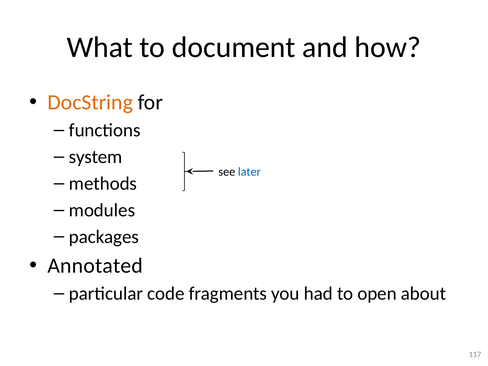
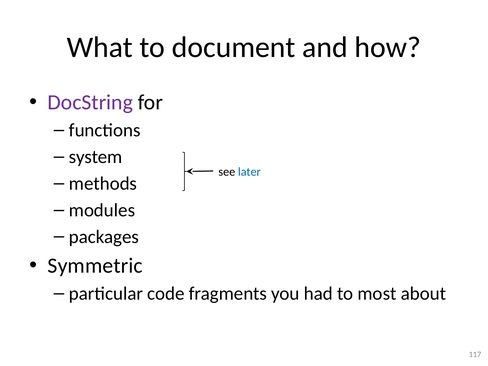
DocString colour: orange -> purple (90, 102)
Annotated: Annotated -> Symmetric (95, 266)
open: open -> most (377, 294)
